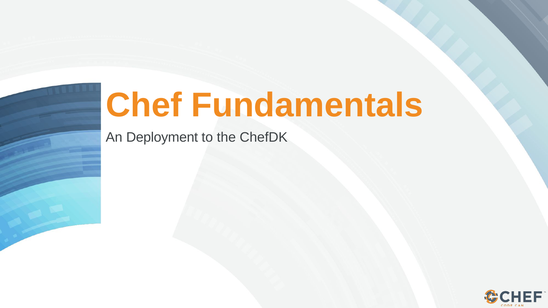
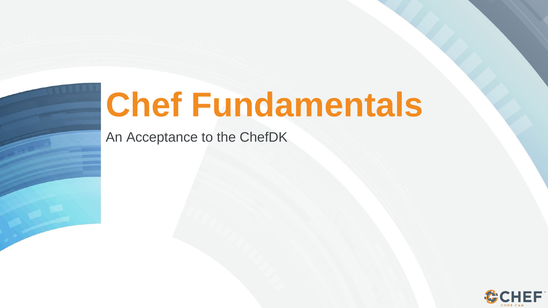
Deployment: Deployment -> Acceptance (162, 137)
